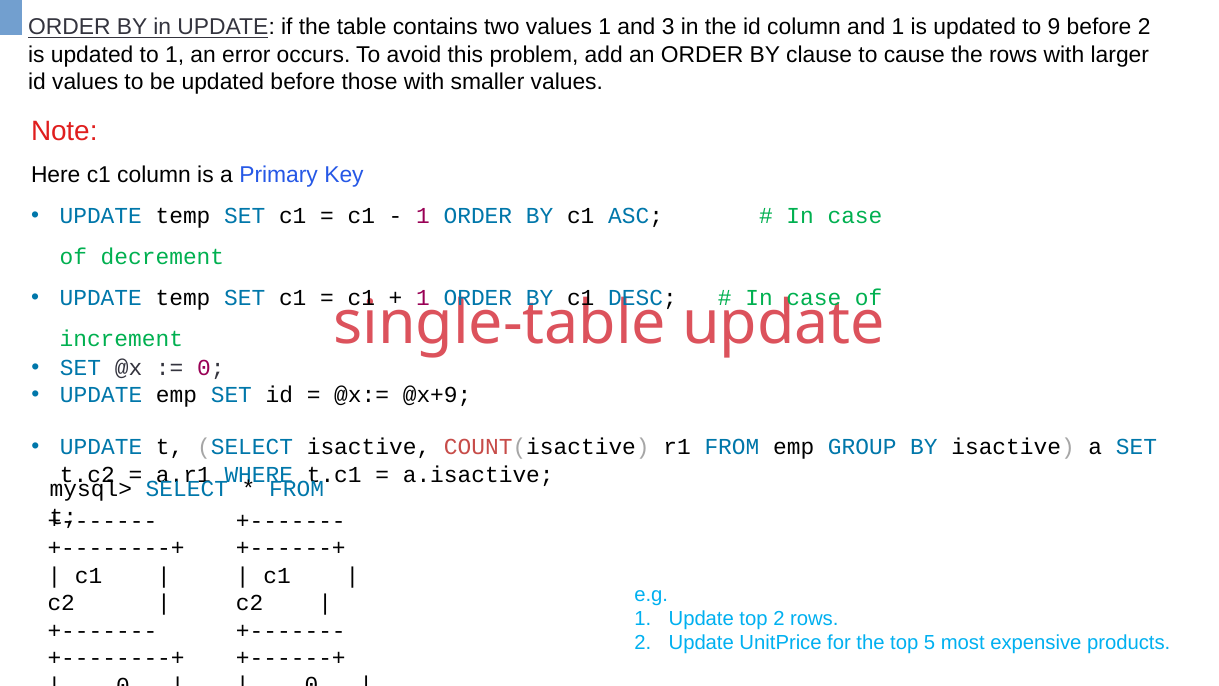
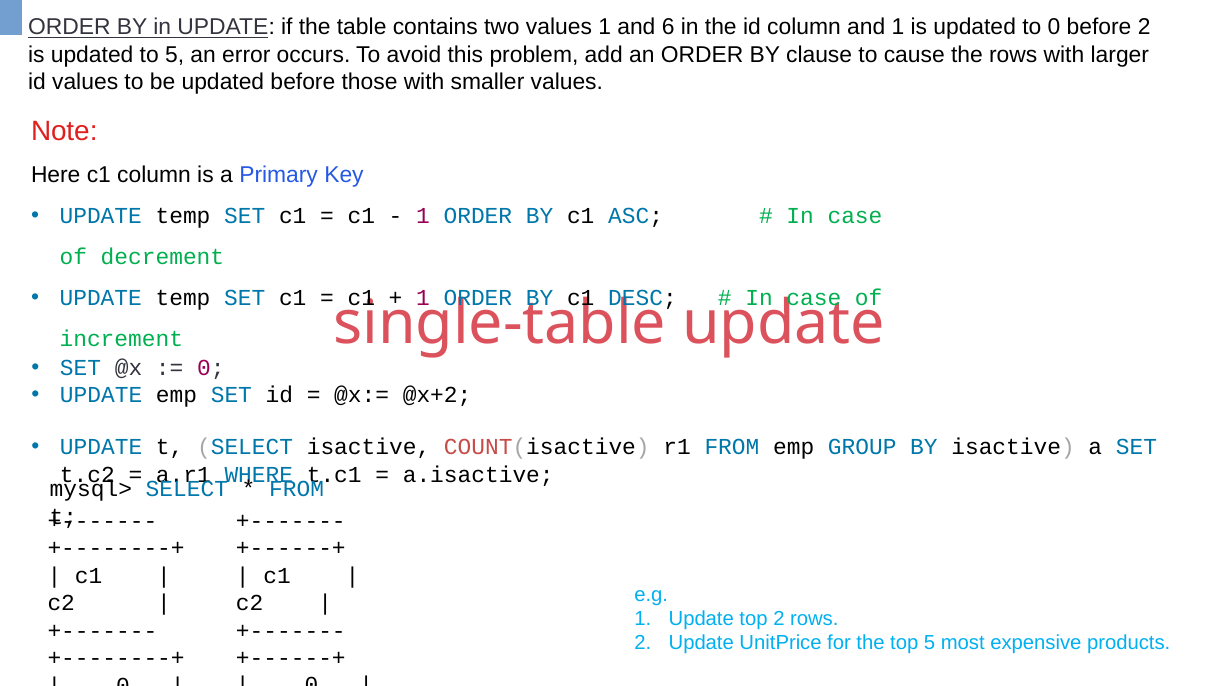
and 3: 3 -> 6 (668, 27)
to 9: 9 -> 0 (1054, 27)
to 1: 1 -> 5 (175, 55)
@x+9: @x+9 -> @x+2 (437, 395)
